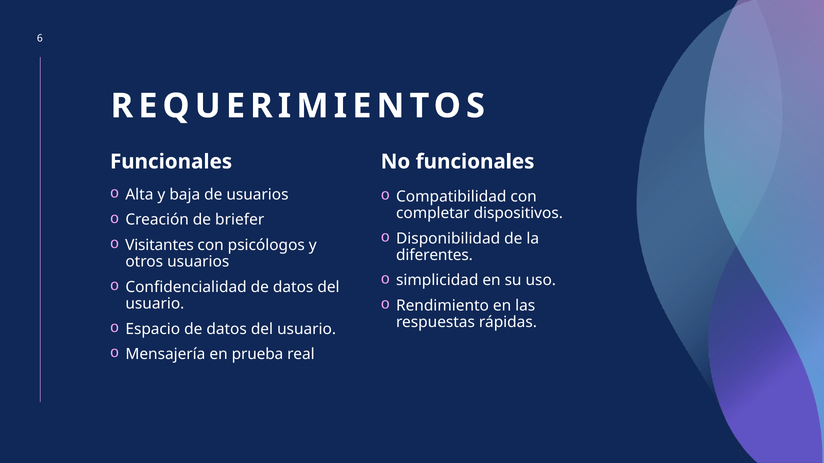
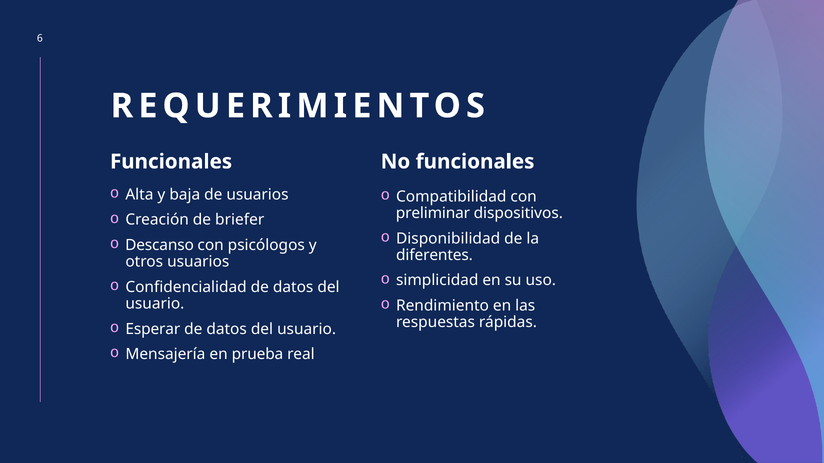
completar: completar -> preliminar (433, 213)
Visitantes: Visitantes -> Descanso (160, 245)
Espacio: Espacio -> Esperar (153, 329)
